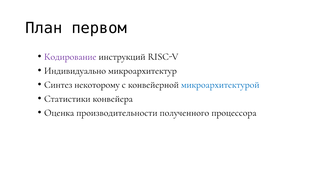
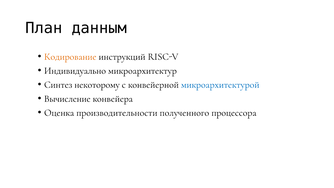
первом: первом -> данным (99, 28)
Кодирование colour: purple -> orange (70, 56)
Статистики: Статистики -> Вычисление (67, 98)
